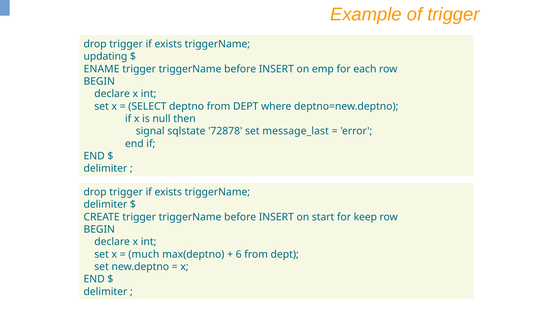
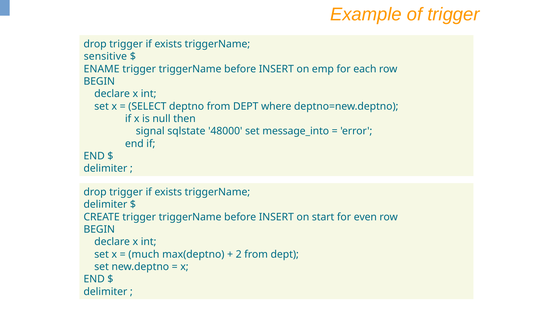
updating: updating -> sensitive (105, 57)
72878: 72878 -> 48000 (225, 131)
message_last: message_last -> message_into (296, 131)
keep: keep -> even (365, 217)
6: 6 -> 2 (239, 254)
